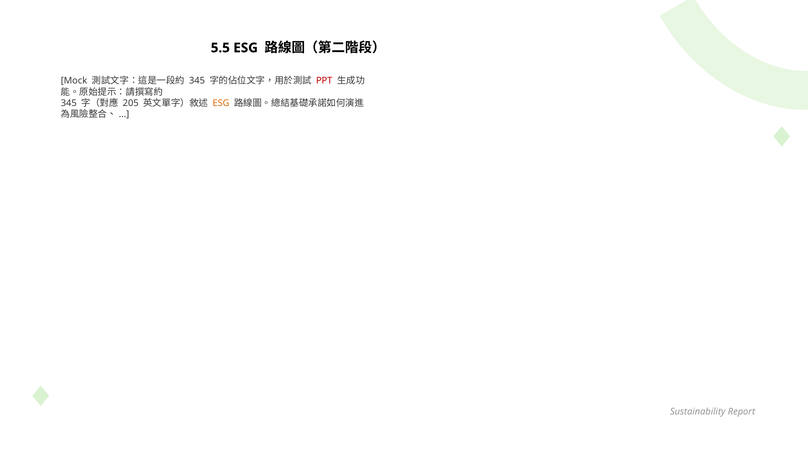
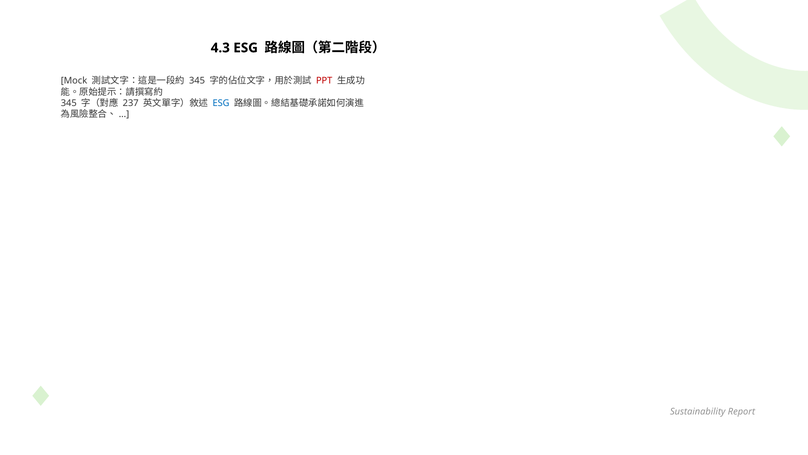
5.5: 5.5 -> 4.3 (220, 48)
205: 205 -> 237 (131, 103)
ESG colour: orange -> blue (221, 103)
